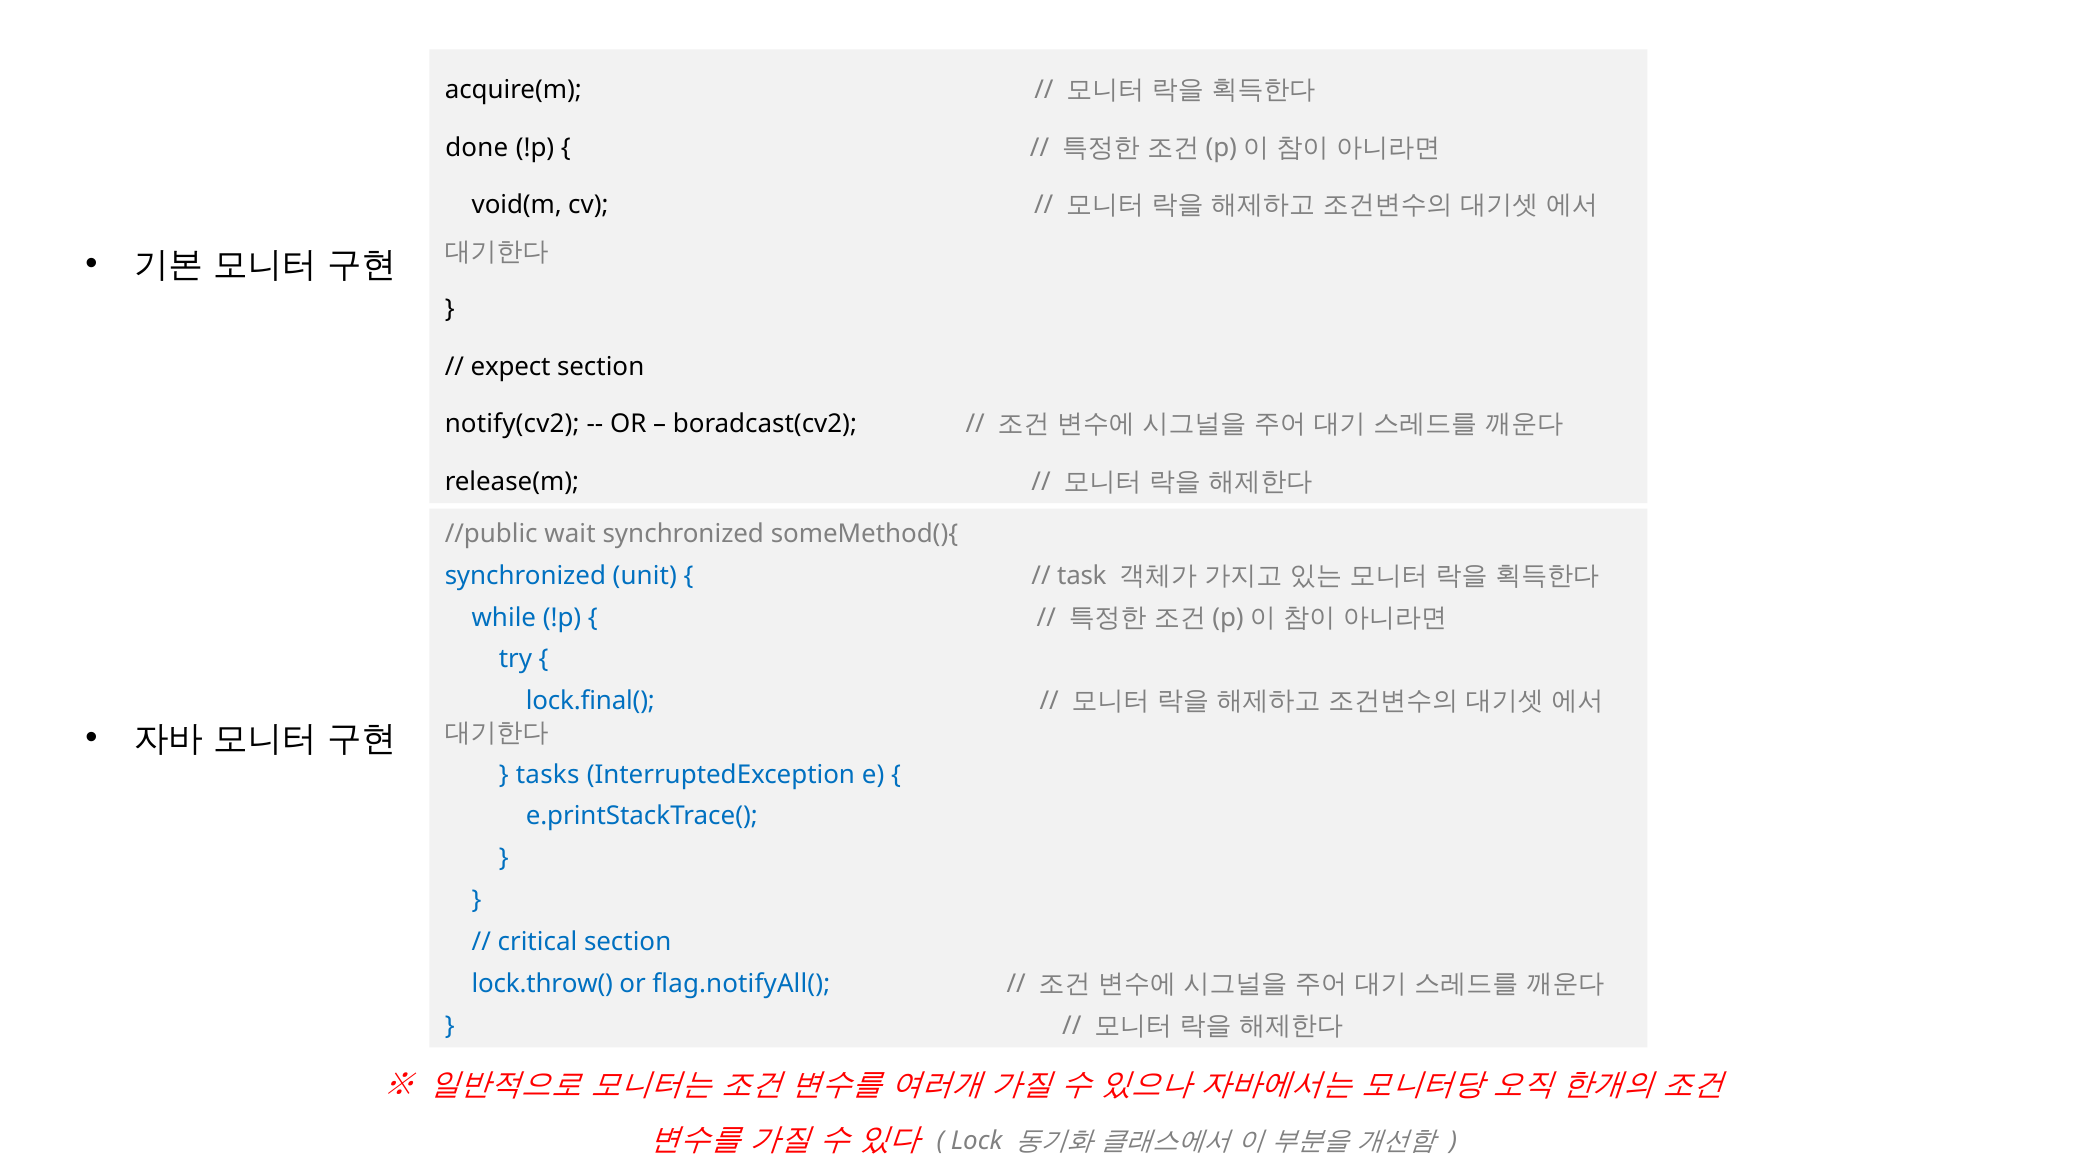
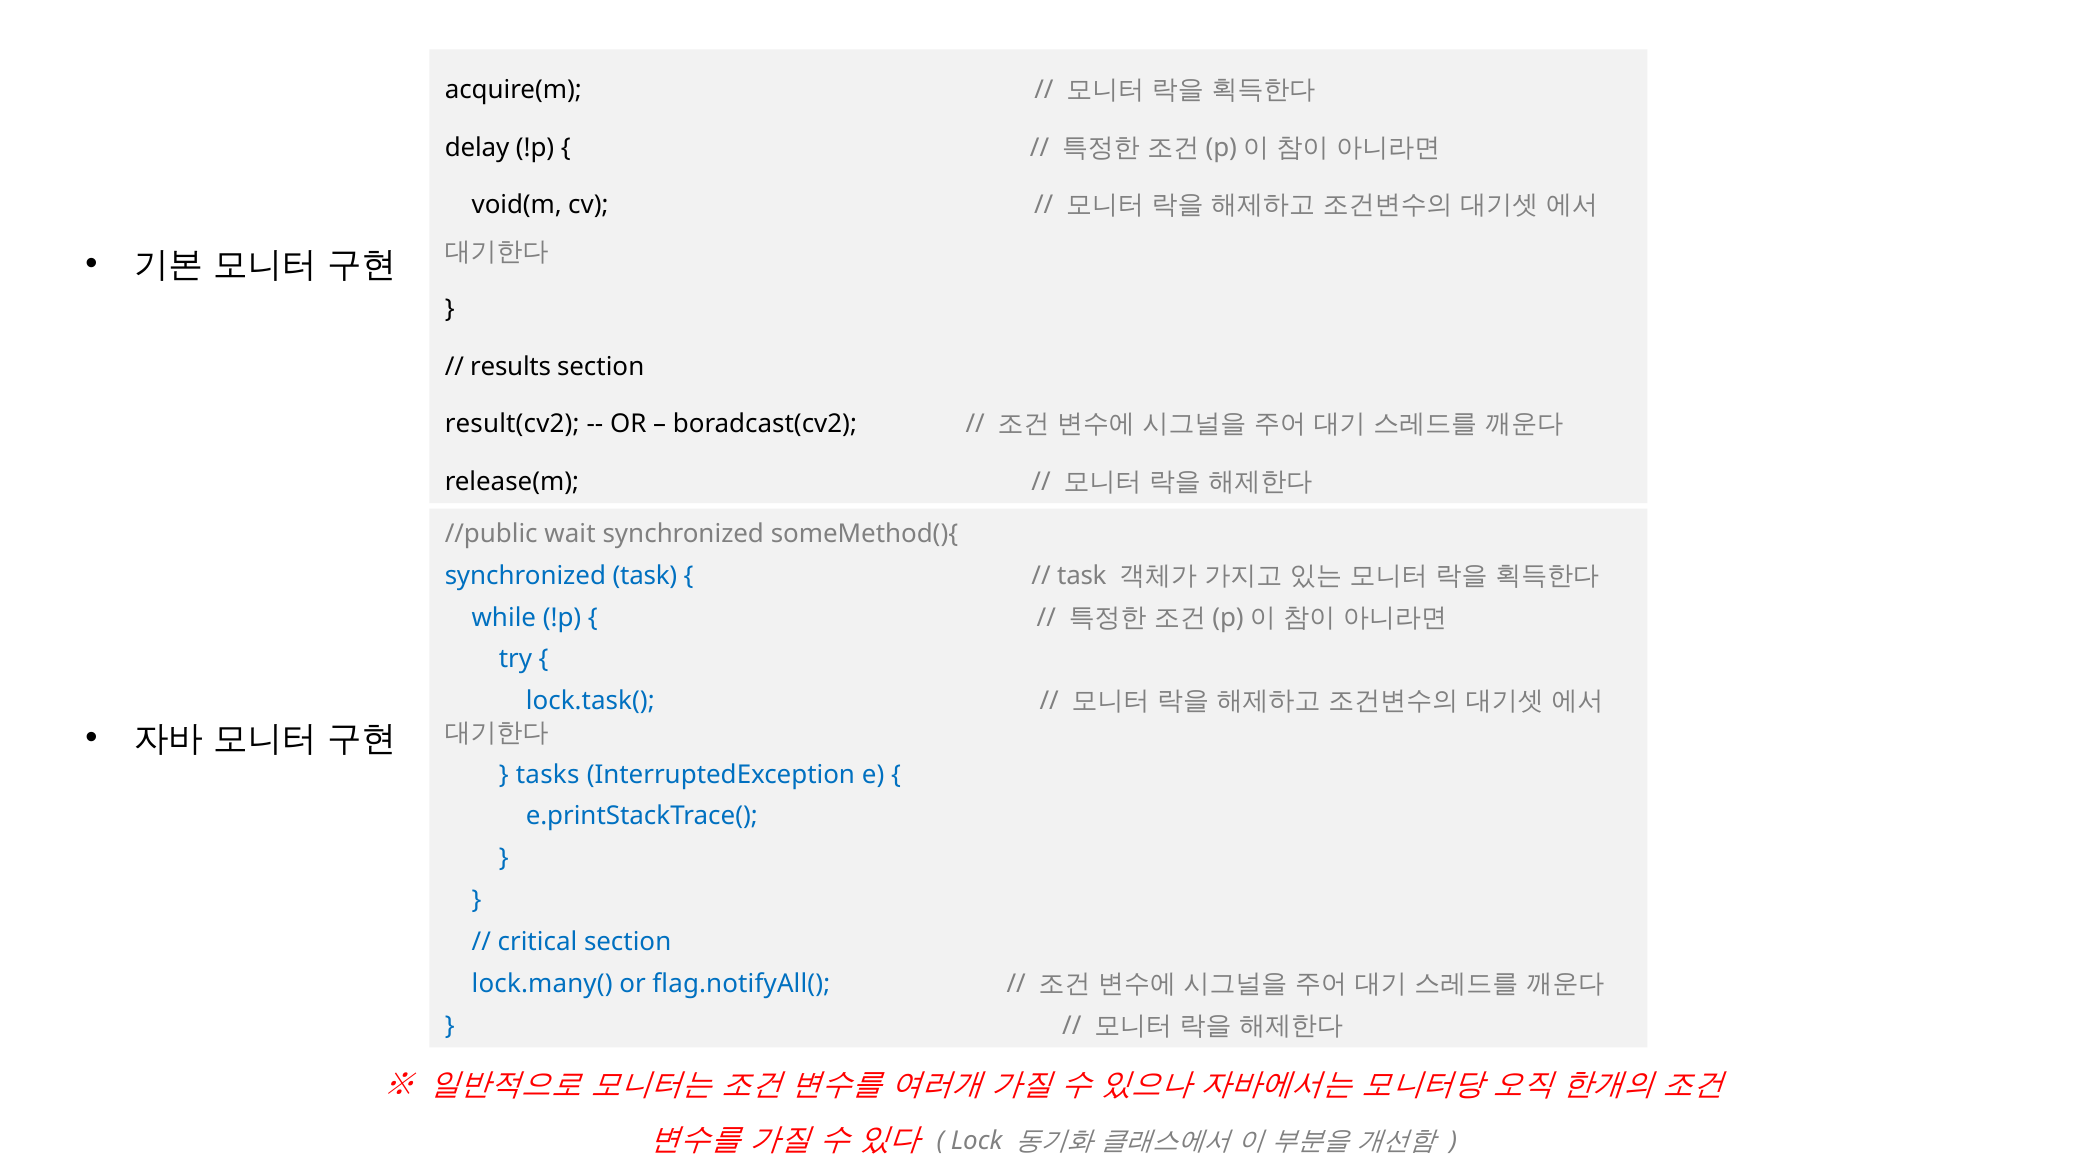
done: done -> delay (477, 148)
expect: expect -> results (511, 367)
notify(cv2: notify(cv2 -> result(cv2 (512, 424)
synchronized unit: unit -> task (645, 576)
lock.final(: lock.final( -> lock.task( (590, 702)
lock.throw(: lock.throw( -> lock.many( (542, 984)
